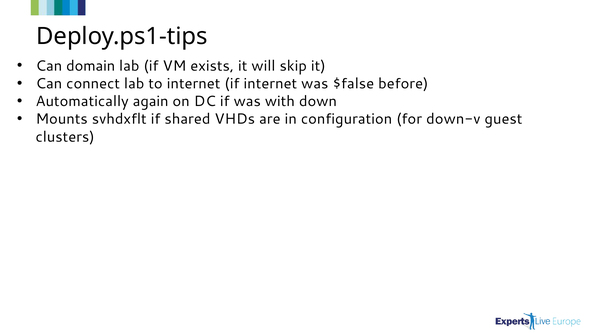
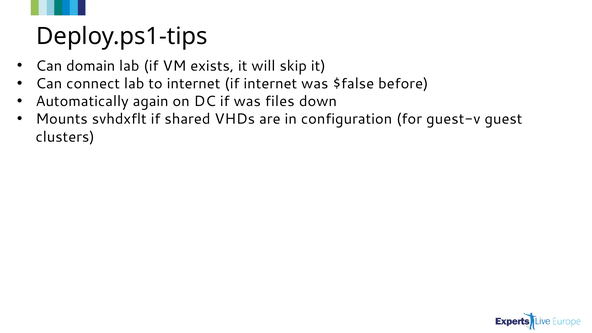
with: with -> files (280, 101)
down-v: down-v -> guest-v (453, 119)
